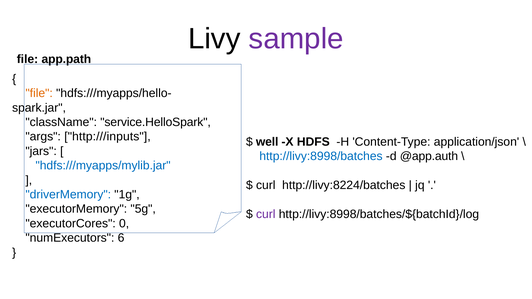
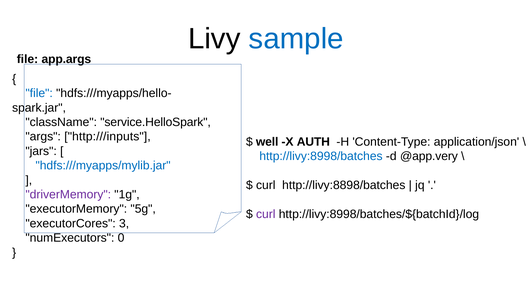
sample colour: purple -> blue (296, 39)
app.path: app.path -> app.args (66, 59)
file colour: orange -> blue (39, 93)
HDFS: HDFS -> AUTH (313, 142)
@app.auth: @app.auth -> @app.very (429, 156)
http://livy:8224/batches: http://livy:8224/batches -> http://livy:8898/batches (344, 185)
driverMemory colour: blue -> purple (68, 195)
0: 0 -> 3 (124, 224)
6: 6 -> 0 (121, 238)
